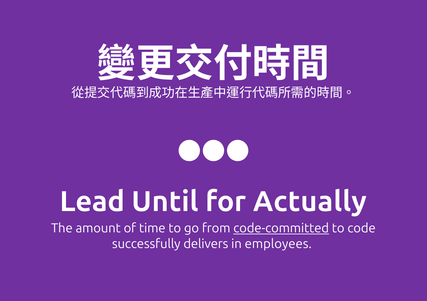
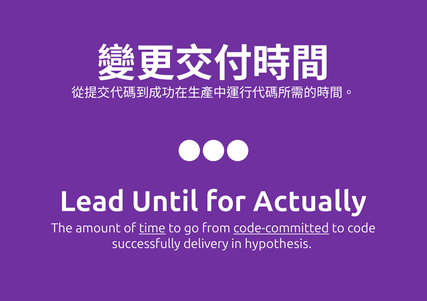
time underline: none -> present (152, 228)
delivers: delivers -> delivery (206, 244)
employees: employees -> hypothesis (278, 244)
